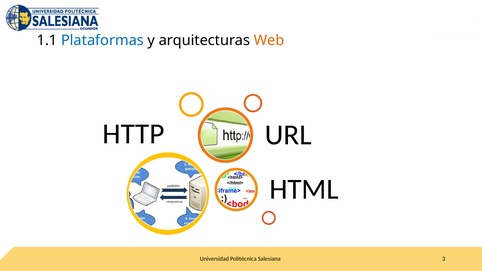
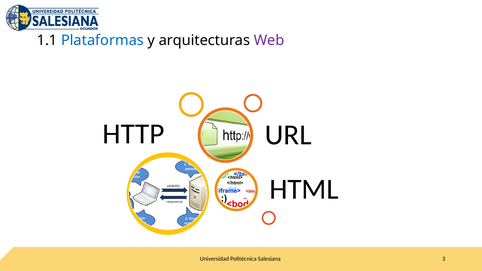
Web colour: orange -> purple (269, 40)
